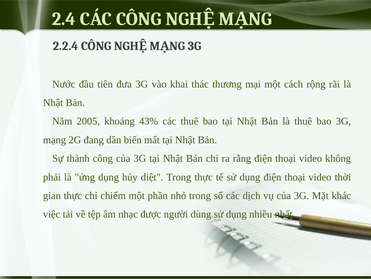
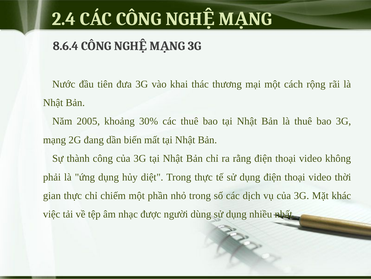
2.2.4: 2.2.4 -> 8.6.4 (66, 46)
43%: 43% -> 30% (149, 121)
